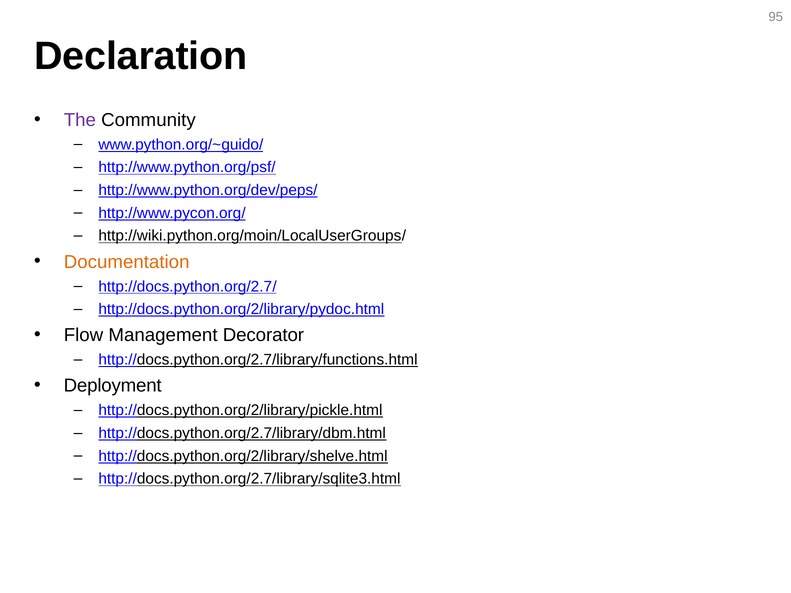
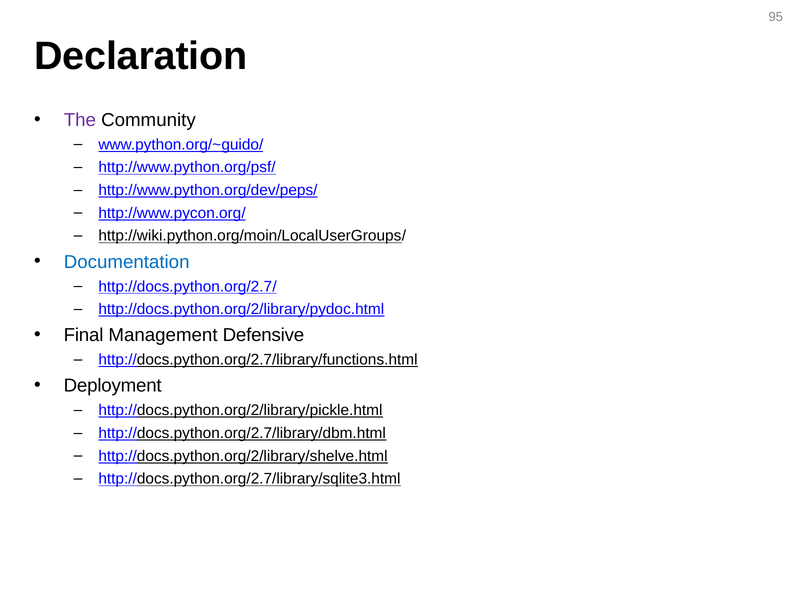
Documentation colour: orange -> blue (127, 262)
Flow: Flow -> Final (84, 335)
Decorator: Decorator -> Defensive (263, 335)
